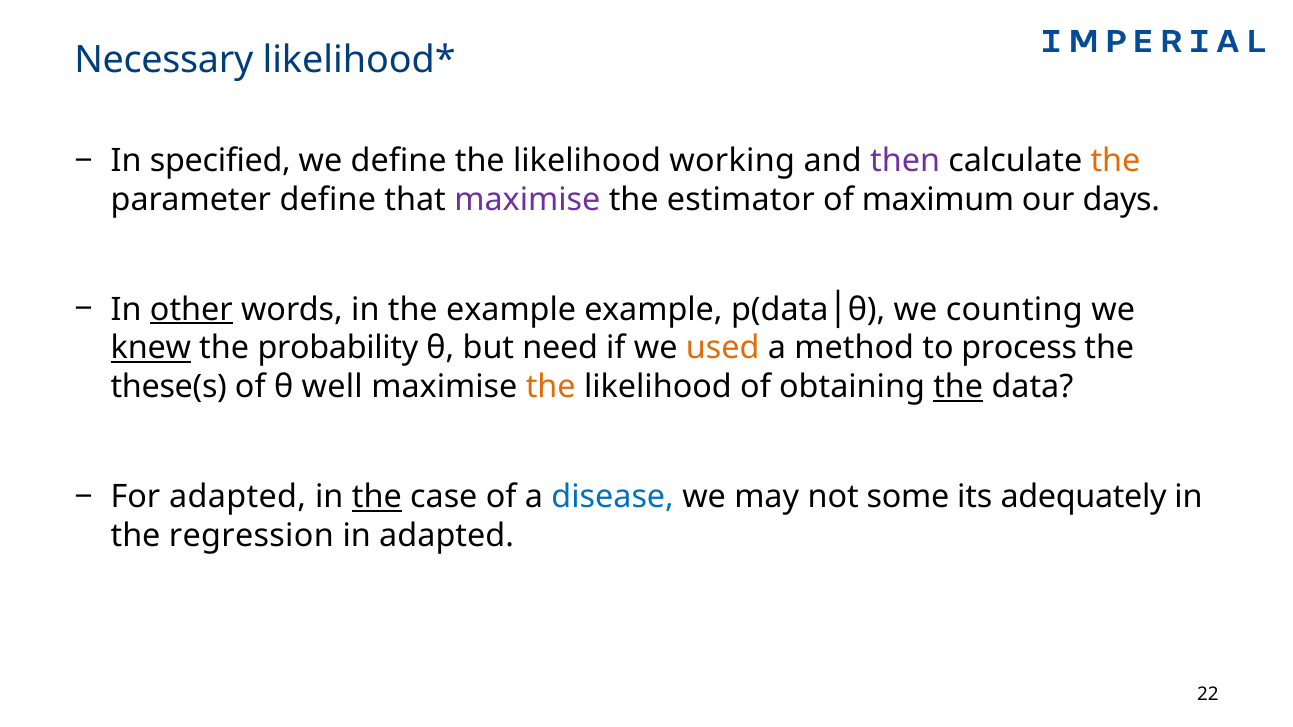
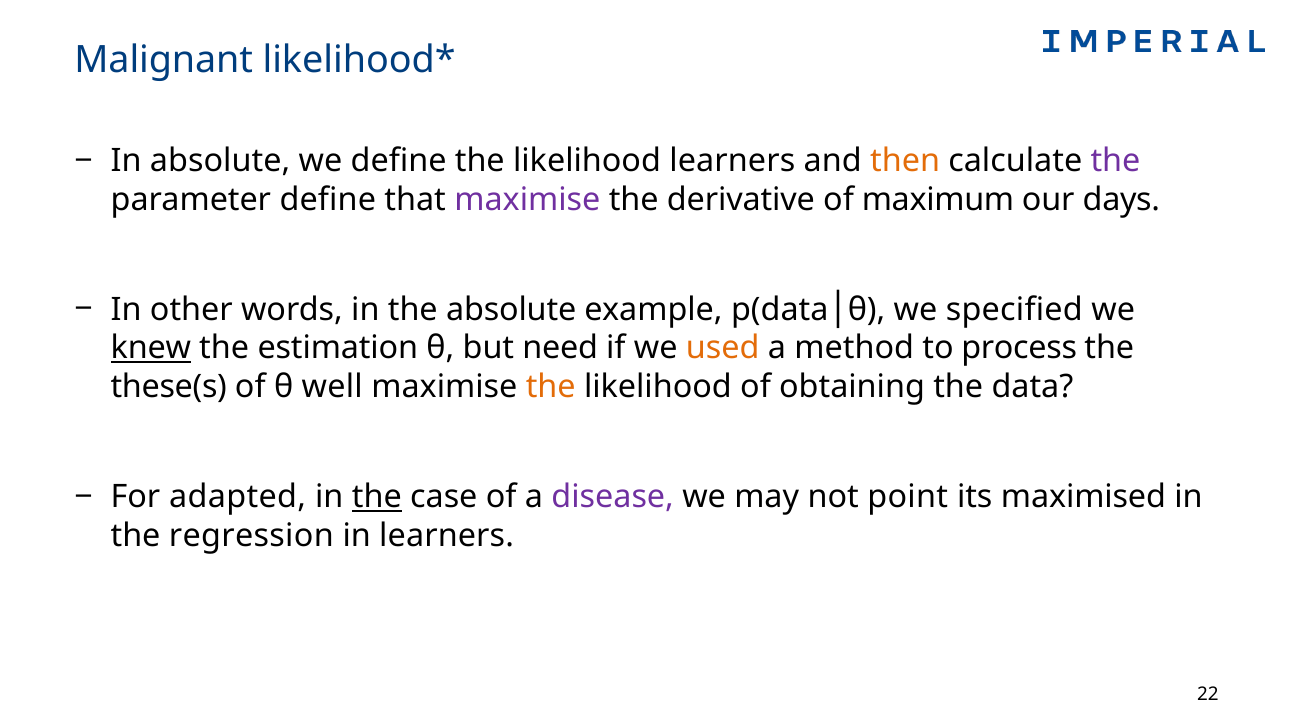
Necessary: Necessary -> Malignant (164, 60)
In specified: specified -> absolute (220, 161)
likelihood working: working -> learners (732, 161)
then colour: purple -> orange (905, 161)
the colour: orange -> purple (1115, 161)
estimator: estimator -> derivative (741, 200)
other underline: present -> none (191, 310)
the example: example -> absolute (511, 310)
counting: counting -> specified (1014, 310)
probability: probability -> estimation (338, 348)
the underline: present -> none (958, 387)
disease colour: blue -> purple (613, 497)
some: some -> point (908, 497)
adequately: adequately -> maximised (1083, 497)
in adapted: adapted -> learners (447, 536)
